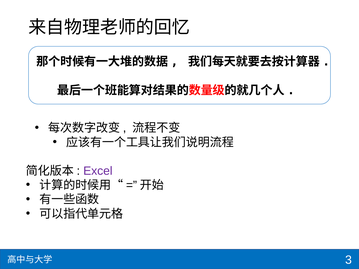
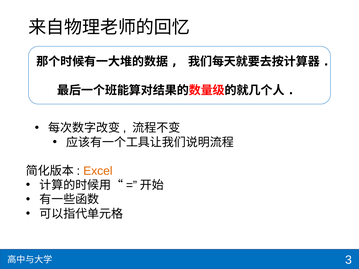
Excel colour: purple -> orange (98, 171)
